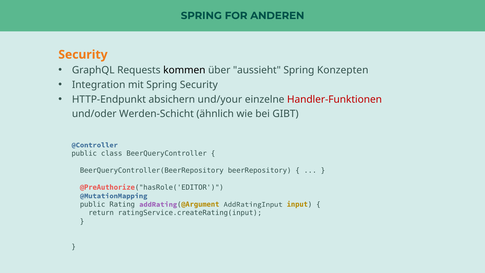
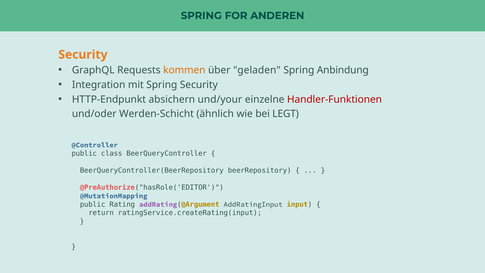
kommen colour: black -> orange (184, 70)
aussieht: aussieht -> geladen (257, 70)
Konzepten: Konzepten -> Anbindung (343, 70)
GIBT: GIBT -> LEGT (286, 114)
